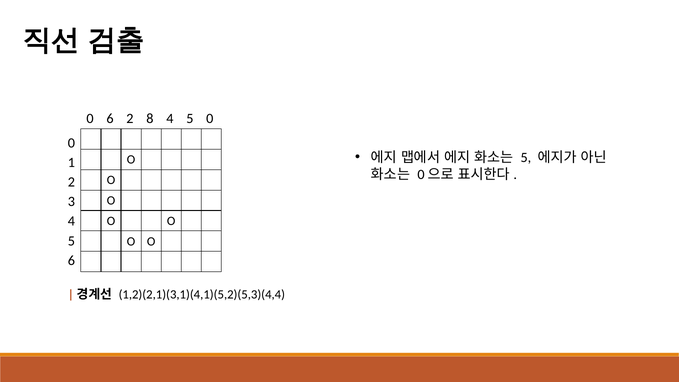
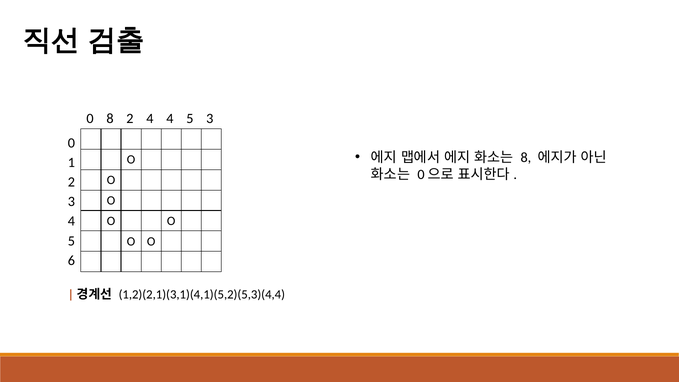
0 6: 6 -> 8 (110, 119)
2 8: 8 -> 4 (150, 119)
5 0: 0 -> 3 (210, 119)
5: 5 -> 8 (526, 158)
